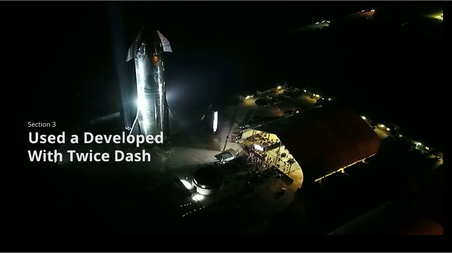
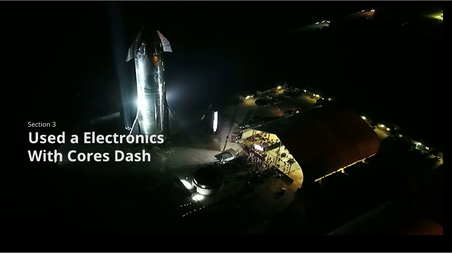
Developed: Developed -> Electronics (124, 138)
Twice: Twice -> Cores (88, 156)
